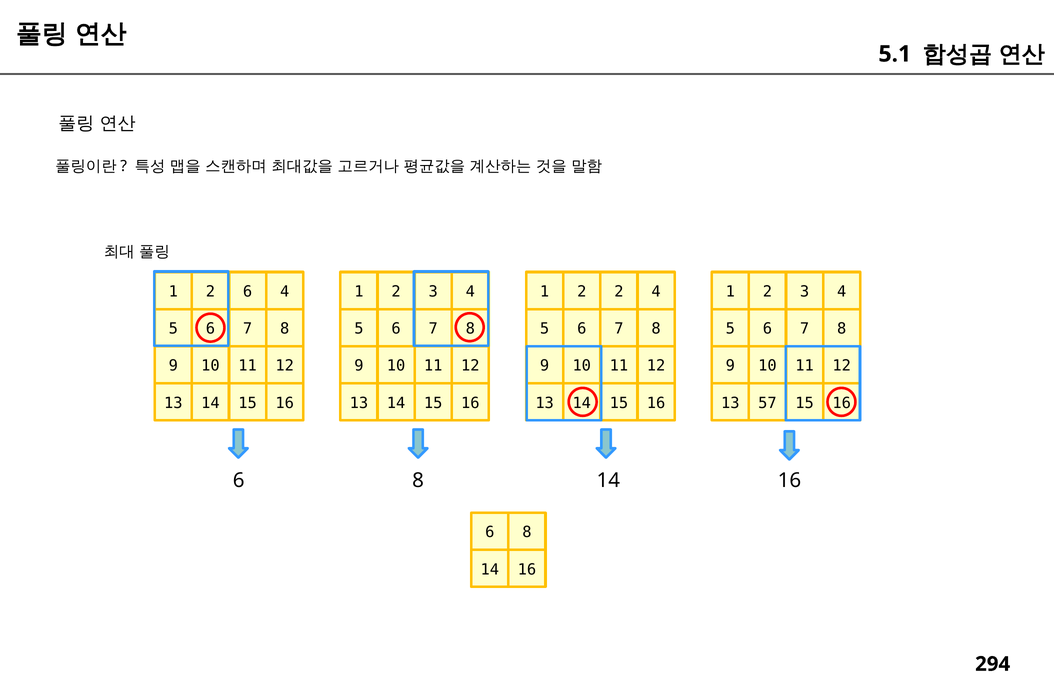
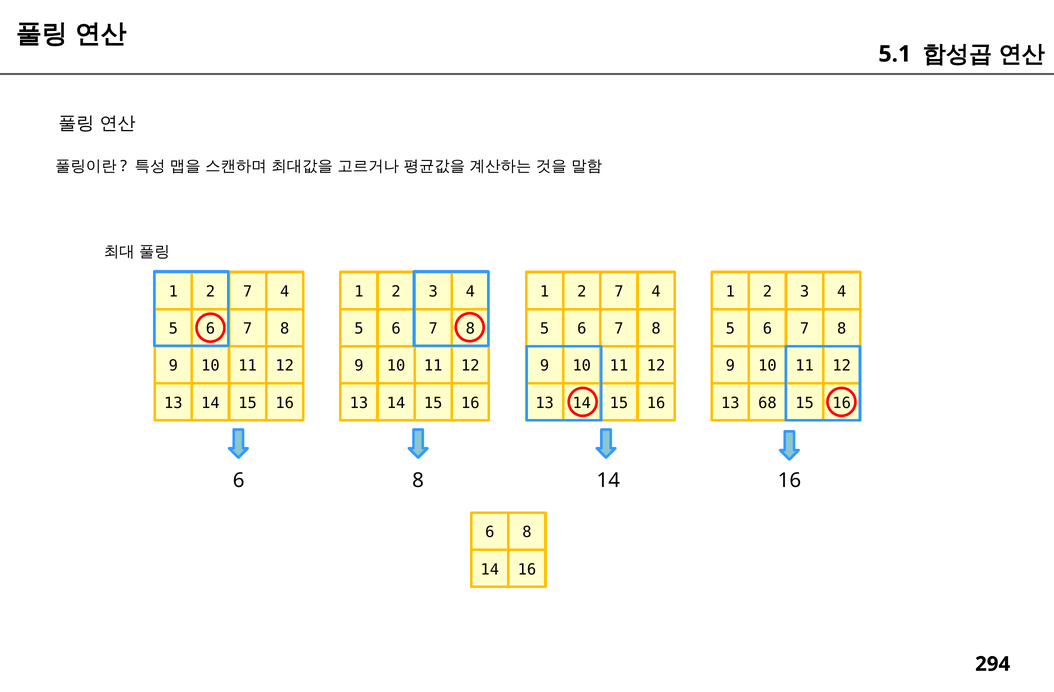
6: 6 -> 7 (248, 292)
2: 2 -> 7 (619, 292)
57: 57 -> 68 (767, 403)
